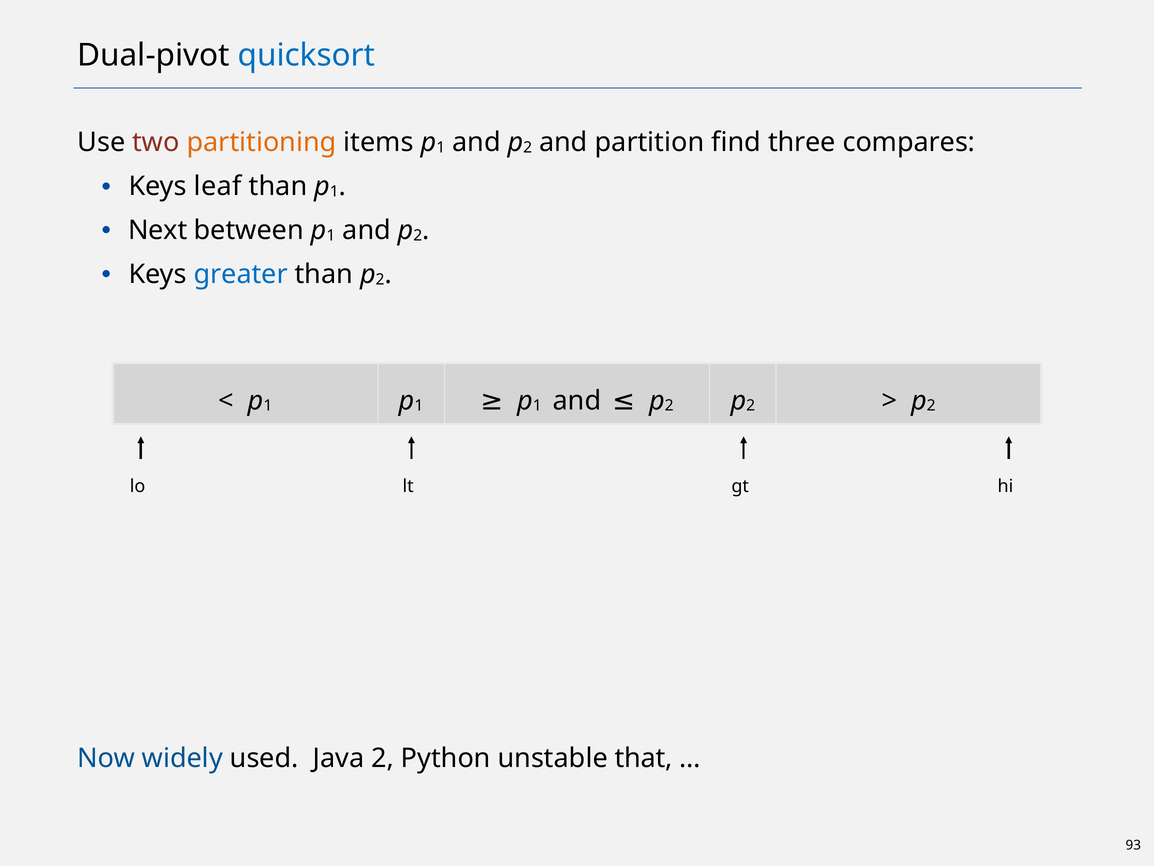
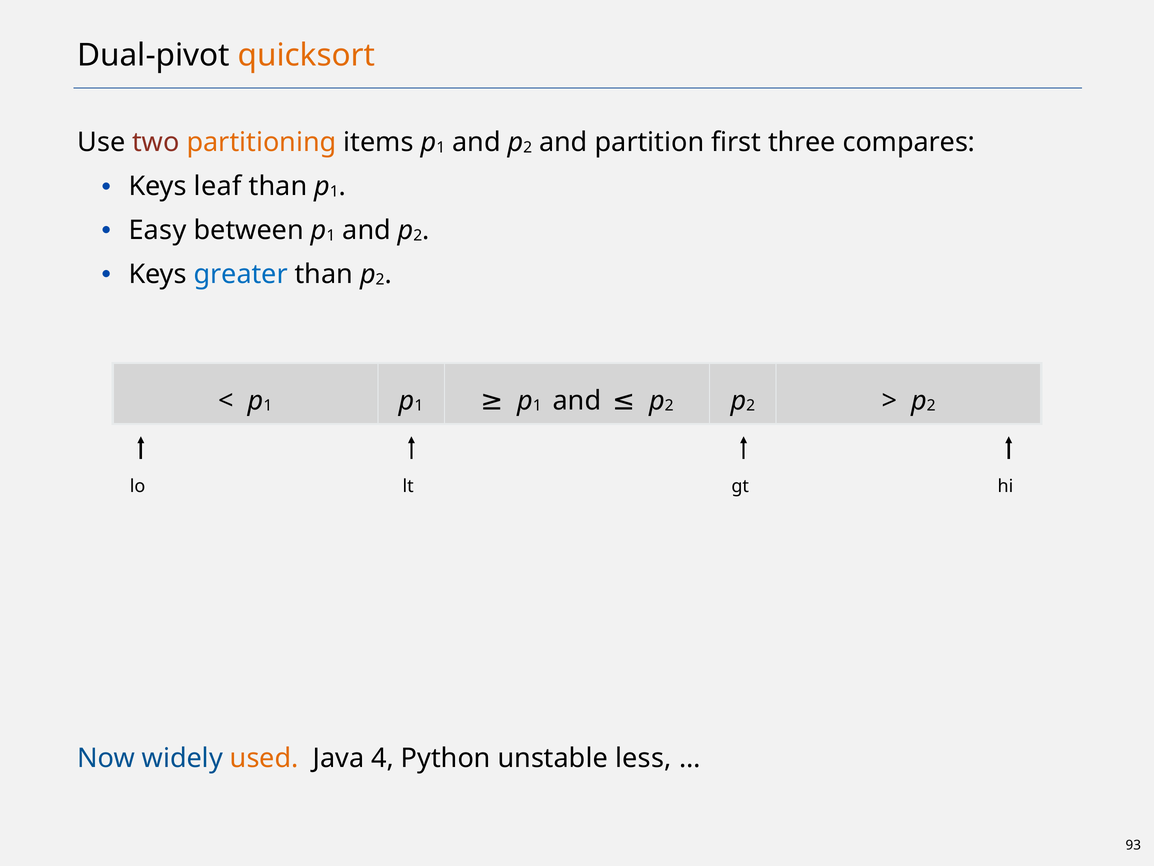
quicksort colour: blue -> orange (307, 55)
find: find -> first (736, 142)
Next: Next -> Easy (157, 230)
used colour: black -> orange (264, 758)
Java 2: 2 -> 4 (383, 758)
that: that -> less (643, 758)
